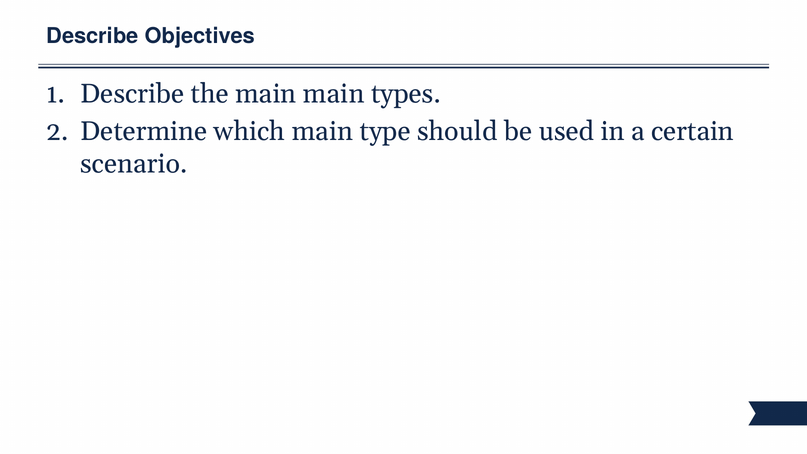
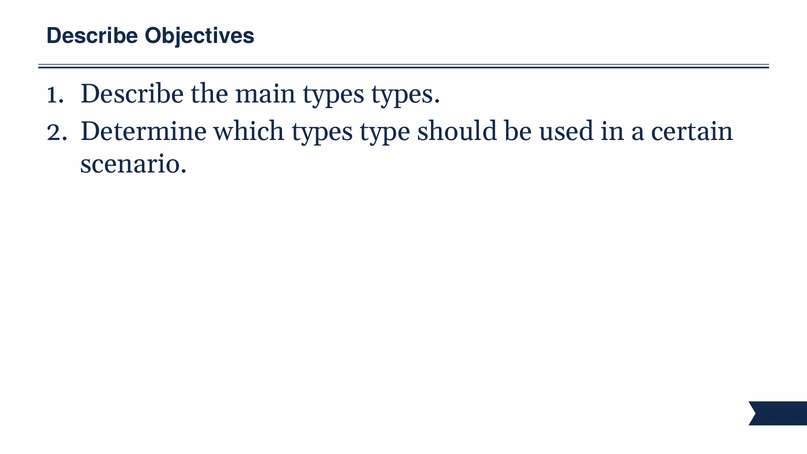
main main: main -> types (334, 94)
which main: main -> types (322, 131)
